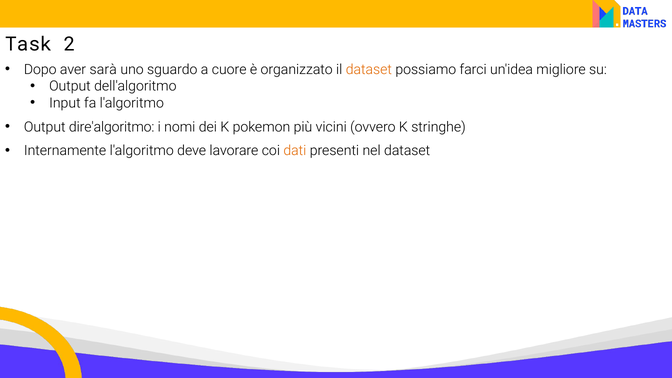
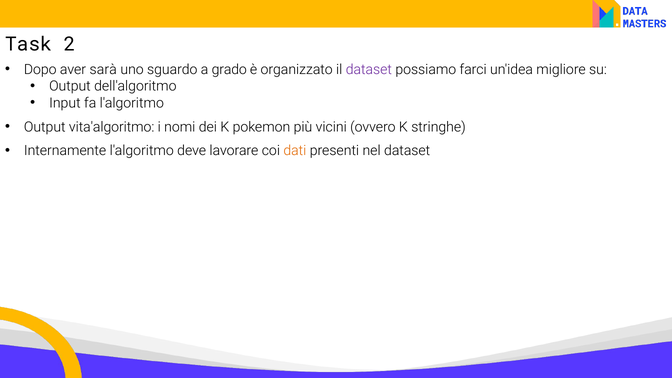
cuore: cuore -> grado (229, 70)
dataset colour: orange -> purple (369, 70)
dire'algoritmo: dire'algoritmo -> vita'algoritmo (112, 127)
